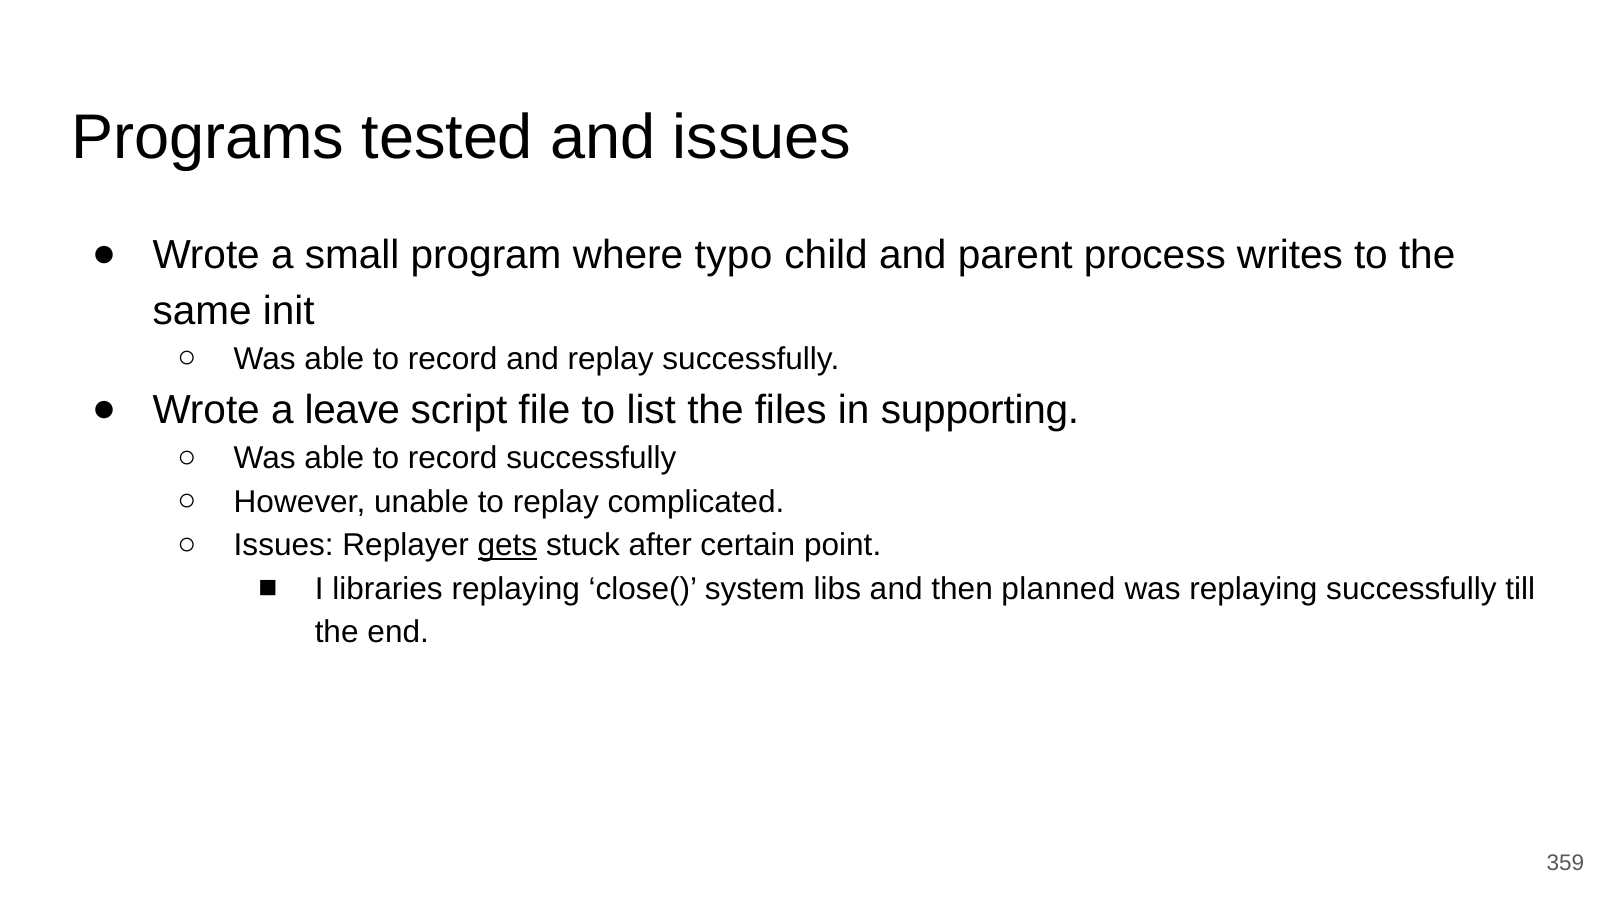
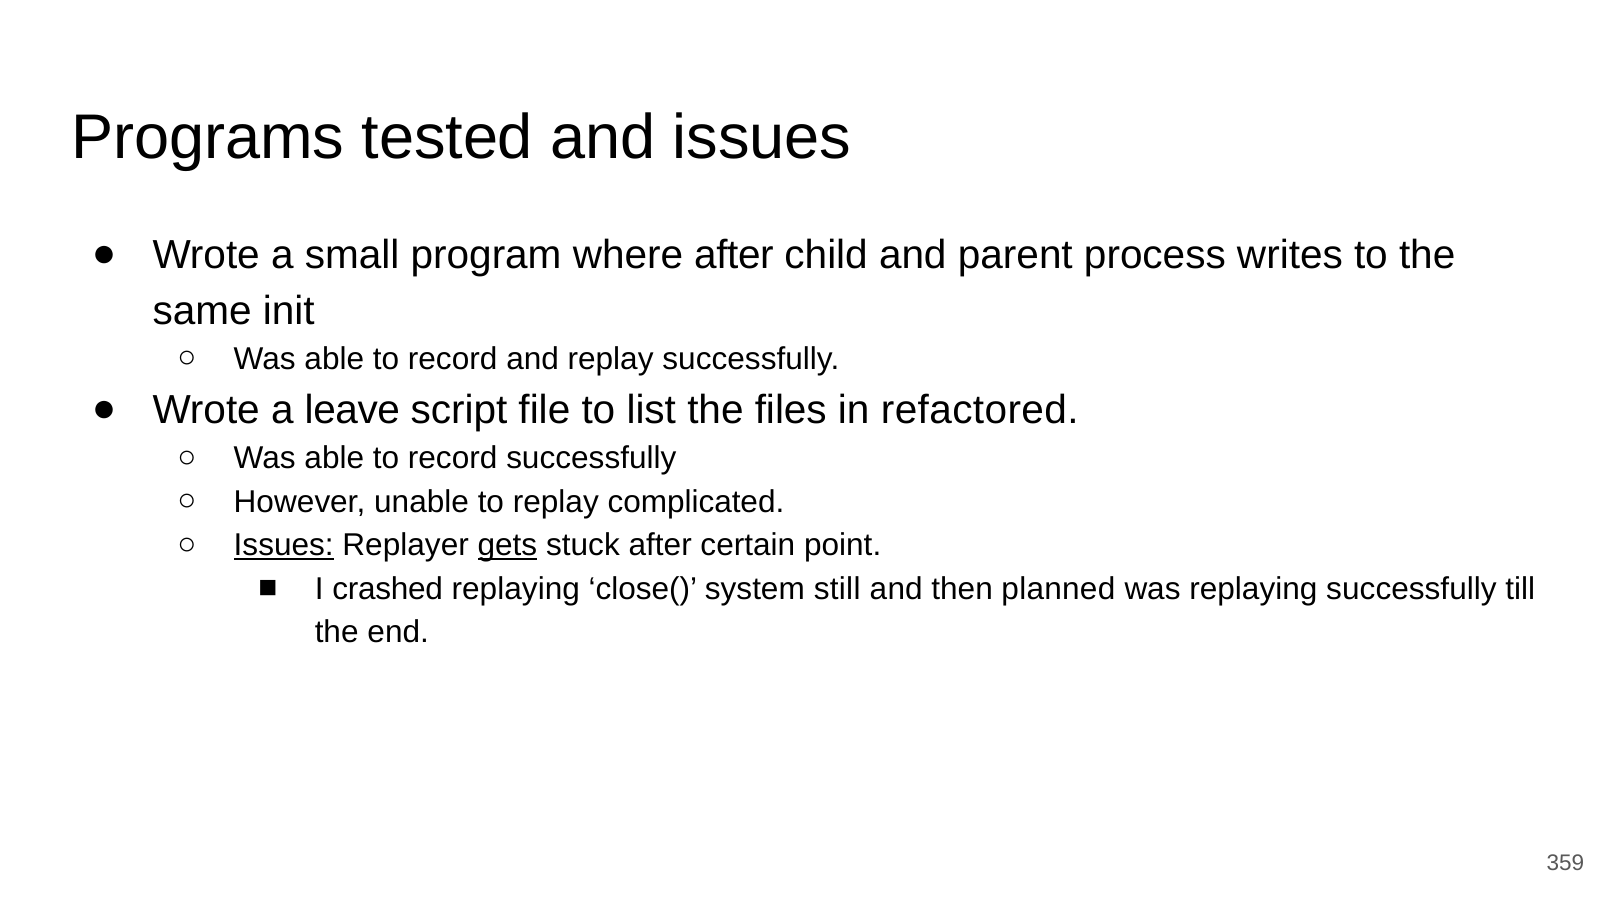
where typo: typo -> after (734, 255)
supporting: supporting -> refactored (980, 410)
Issues underline: none -> present (284, 546)
libraries: libraries -> crashed (388, 589)
libs: libs -> still (837, 589)
